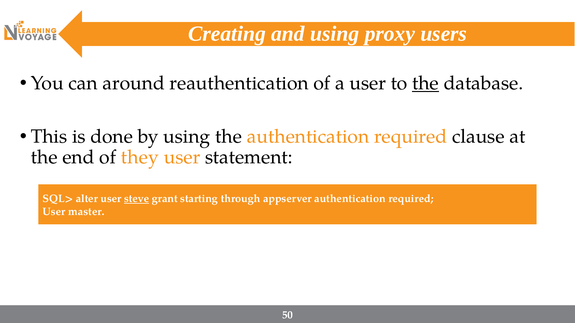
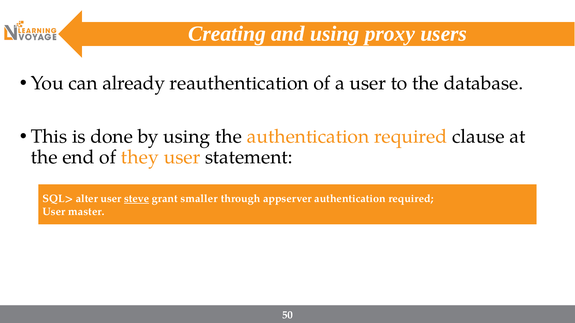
around: around -> already (134, 83)
the underline: present -> none (425, 83)
starting: starting -> smaller (199, 199)
